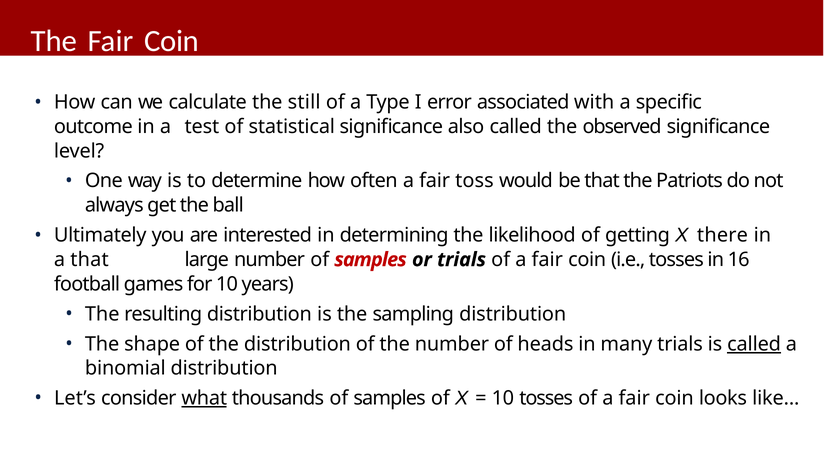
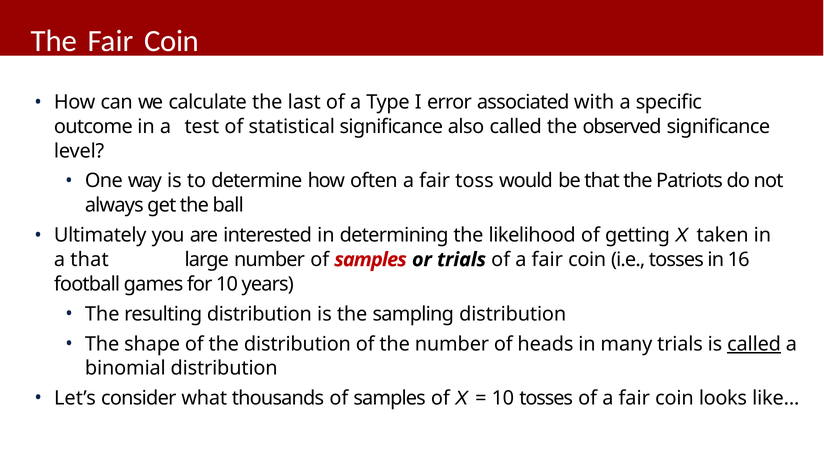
still: still -> last (304, 102)
there: there -> taken (723, 235)
what underline: present -> none (204, 398)
